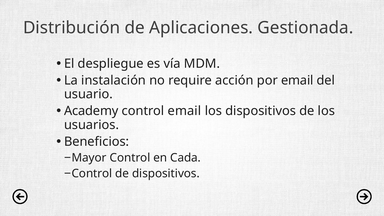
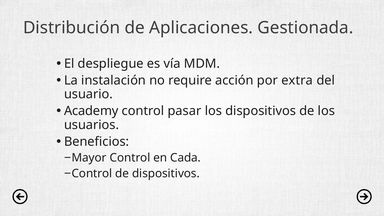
por email: email -> extra (297, 80)
control email: email -> pasar (185, 111)
